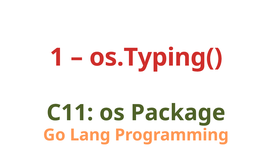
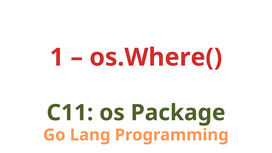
os.Typing(: os.Typing( -> os.Where( (156, 57)
